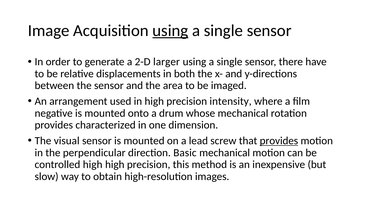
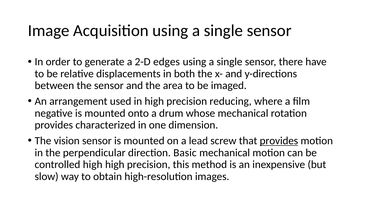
using underline: present -> none (170, 31)
larger: larger -> edges (167, 62)
intensity: intensity -> reducing (231, 101)
visual: visual -> vision (67, 141)
